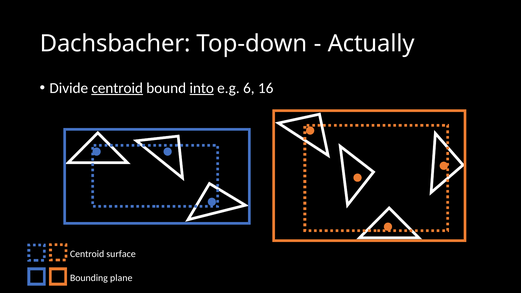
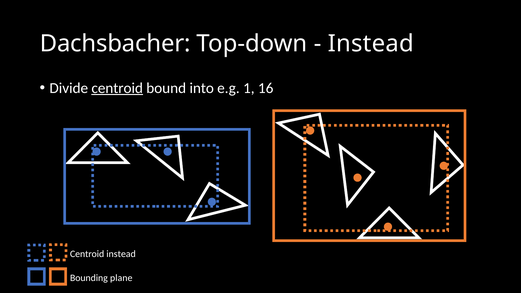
Actually: Actually -> Instead (371, 44)
into underline: present -> none (202, 88)
6: 6 -> 1 (249, 88)
Centroid surface: surface -> instead (121, 254)
